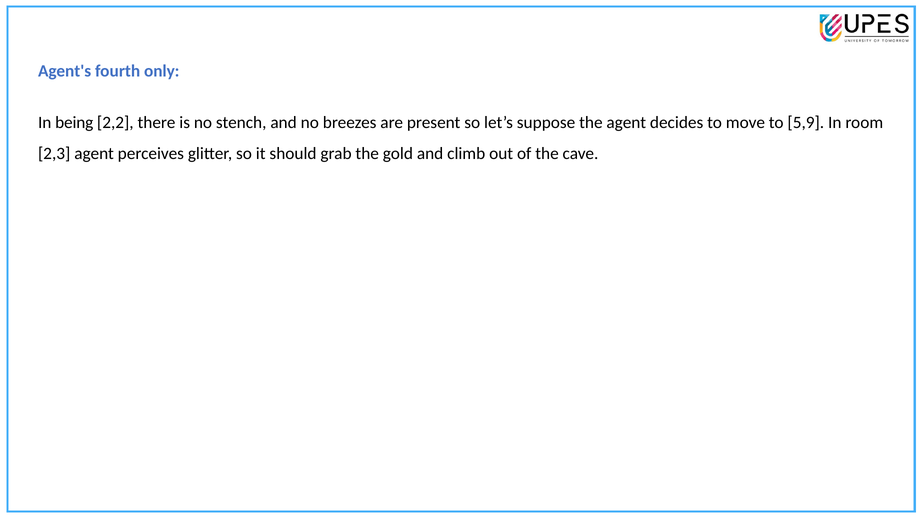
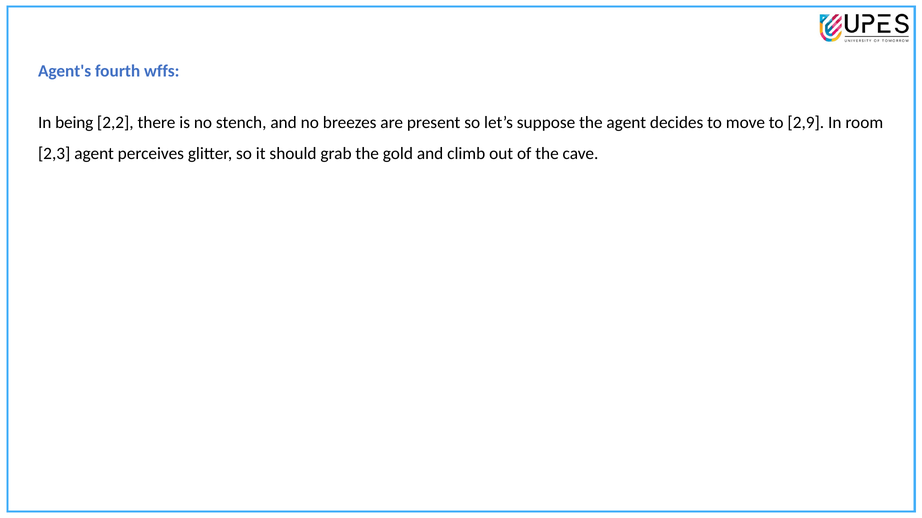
only: only -> wffs (162, 71)
5,9: 5,9 -> 2,9 (806, 123)
